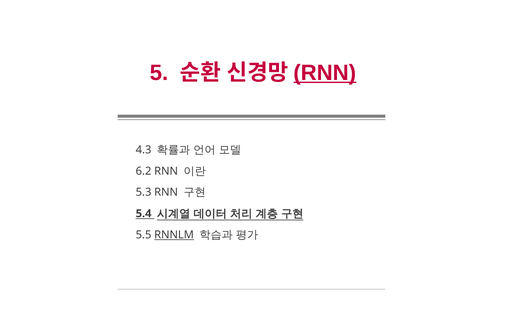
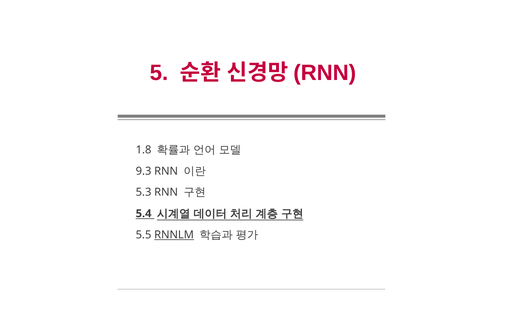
RNN underline: present -> none (325, 73)
4.3: 4.3 -> 1.8 (144, 150)
6.2: 6.2 -> 9.3 (144, 171)
